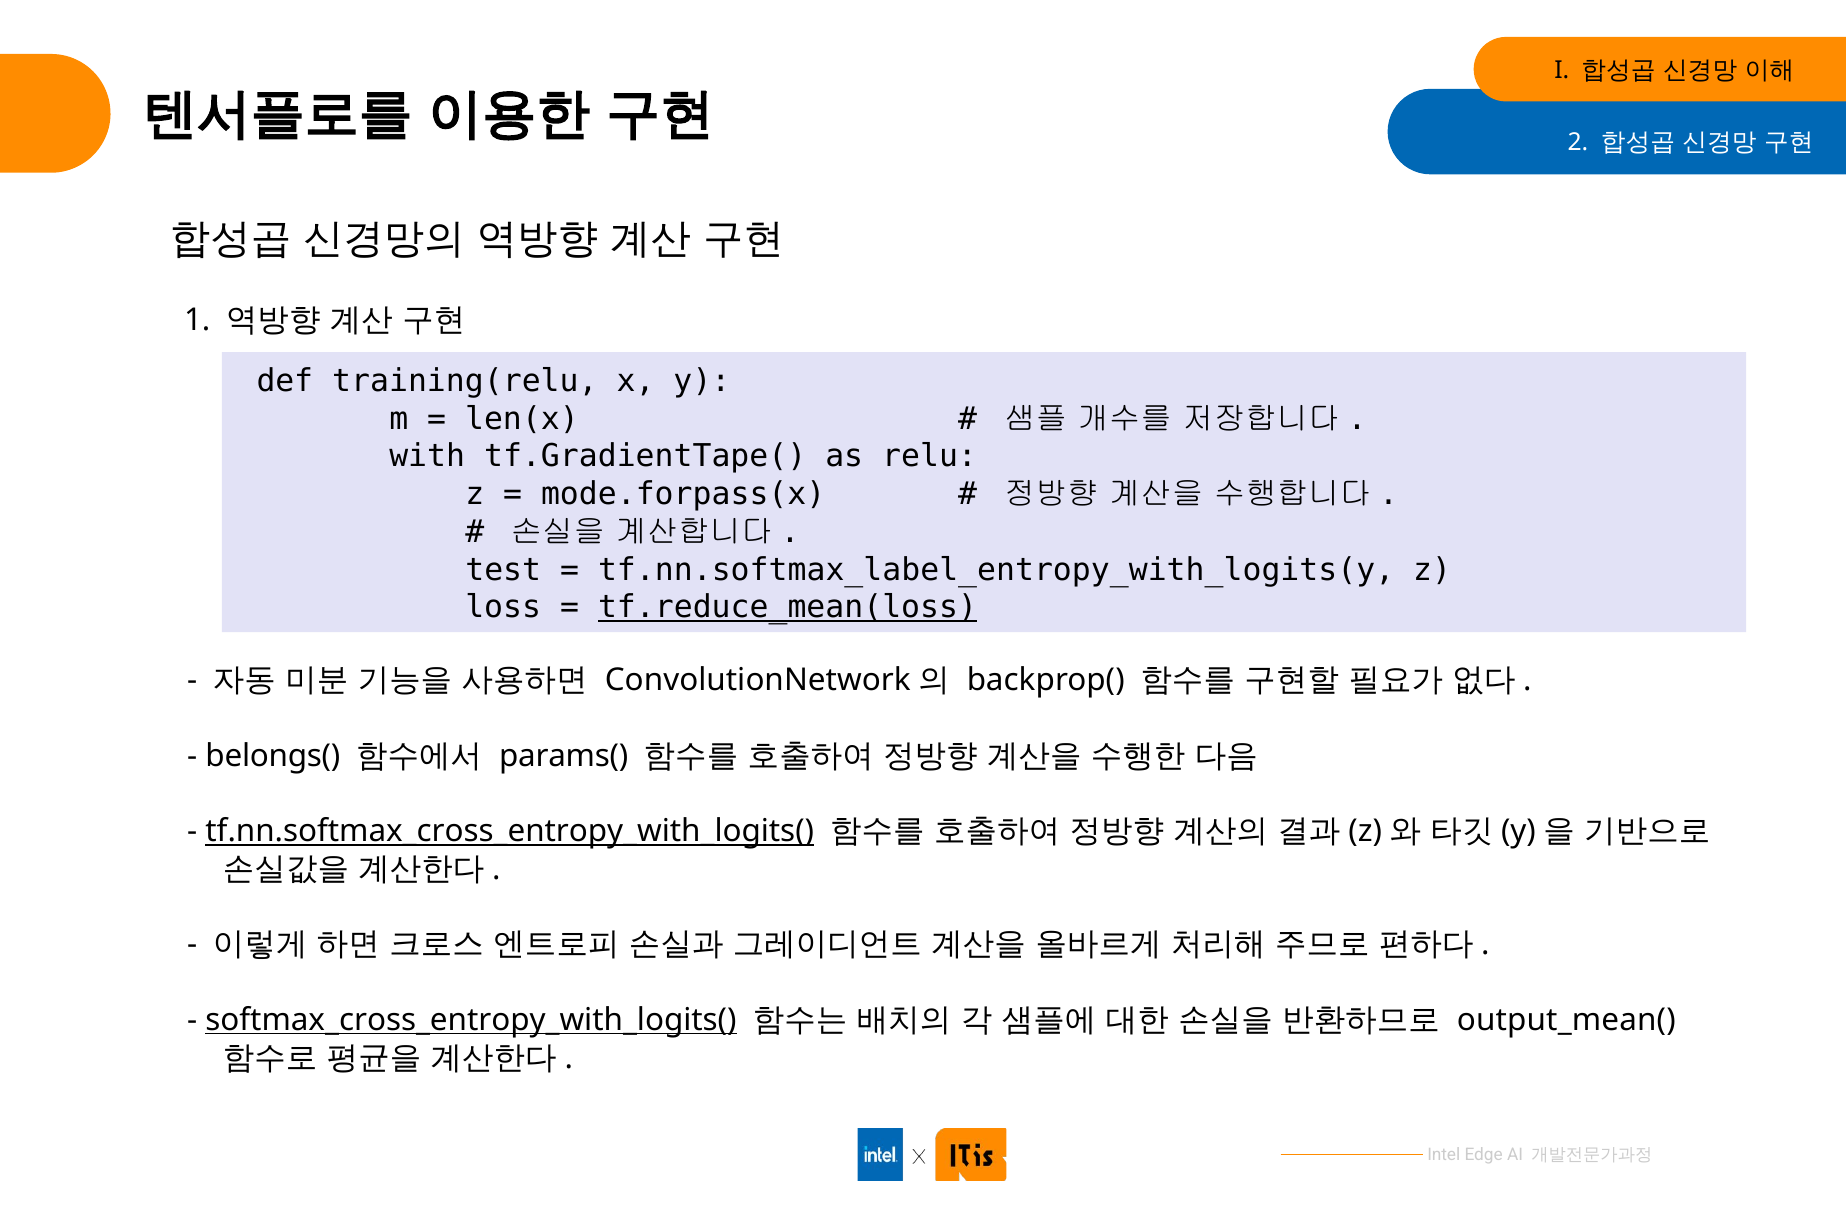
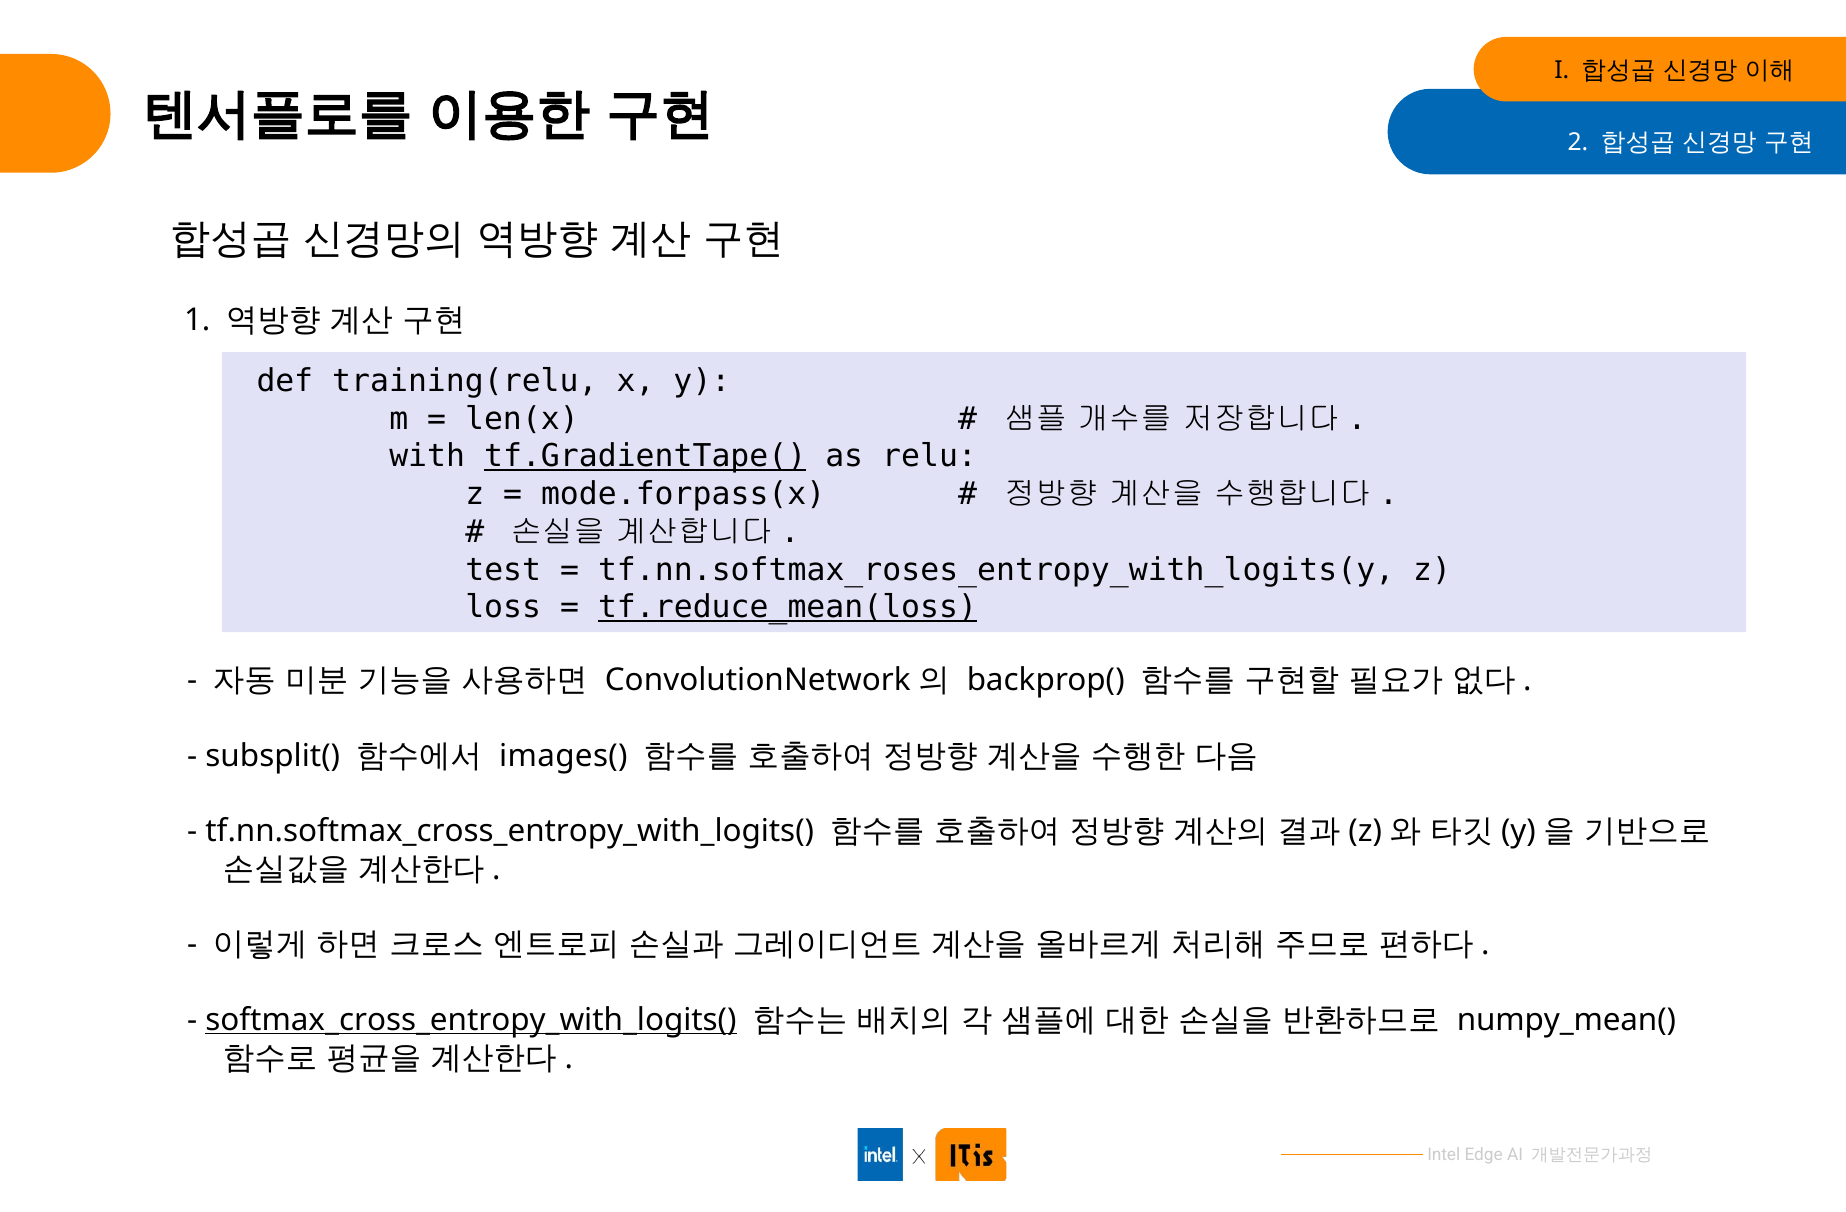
tf.GradientTape( underline: none -> present (645, 457)
tf.nn.softmax_label_entropy_with_logits(y: tf.nn.softmax_label_entropy_with_logits(y -> tf.nn.softmax_roses_entropy_with_logits(y (996, 570)
belongs(: belongs( -> subsplit( (273, 756)
params(: params( -> images( (563, 756)
tf.nn.softmax_cross_entropy_with_logits( underline: present -> none (510, 832)
output_mean(: output_mean( -> numpy_mean( (1566, 1020)
